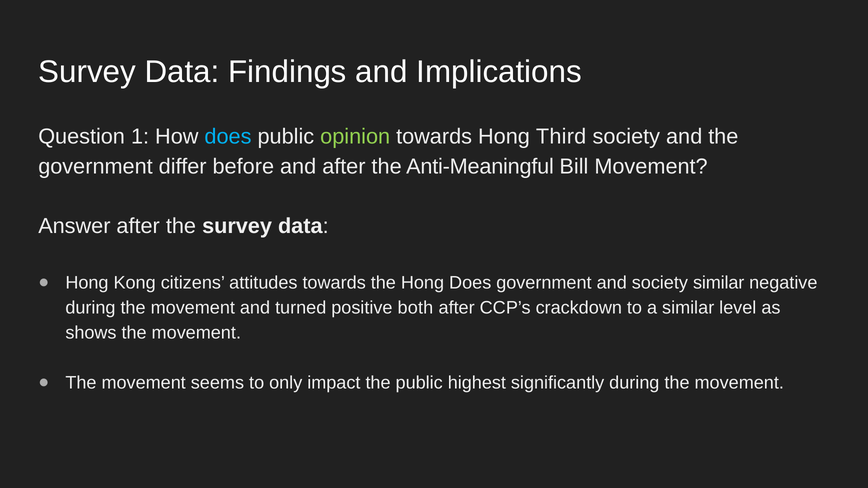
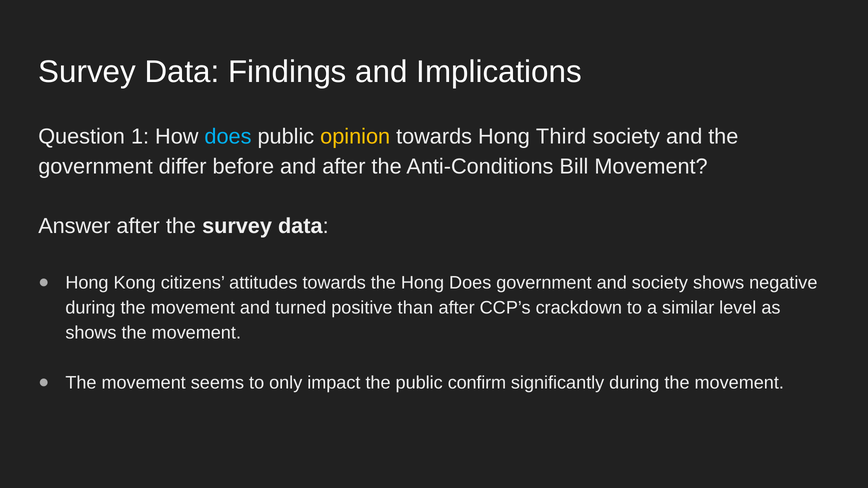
opinion colour: light green -> yellow (355, 137)
Anti-Meaningful: Anti-Meaningful -> Anti-Conditions (480, 166)
society similar: similar -> shows (719, 283)
both: both -> than (415, 308)
highest: highest -> confirm (477, 383)
